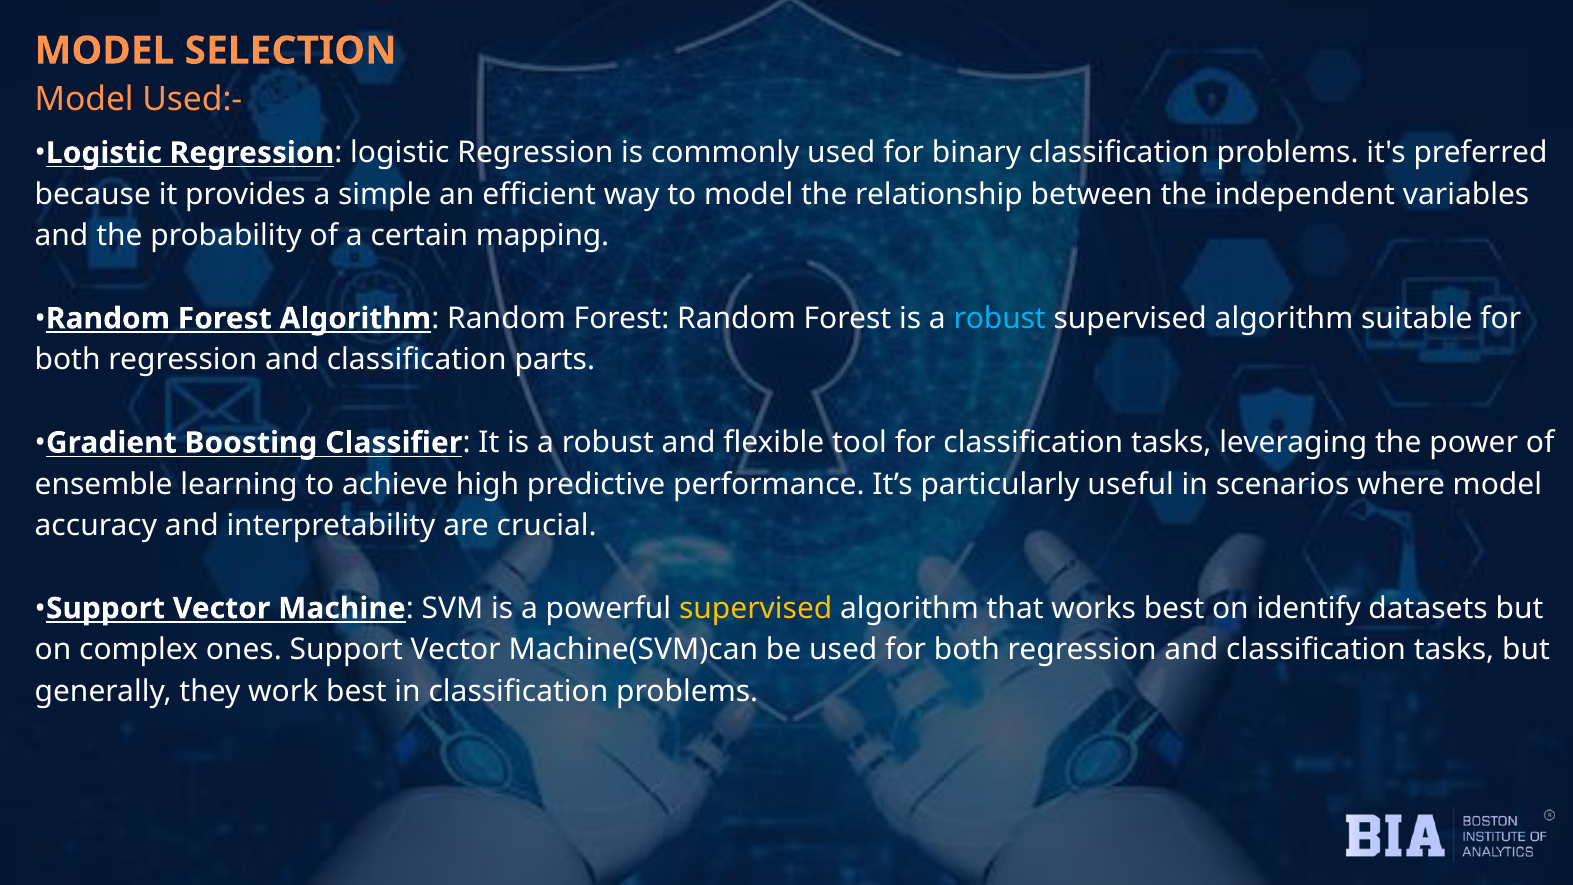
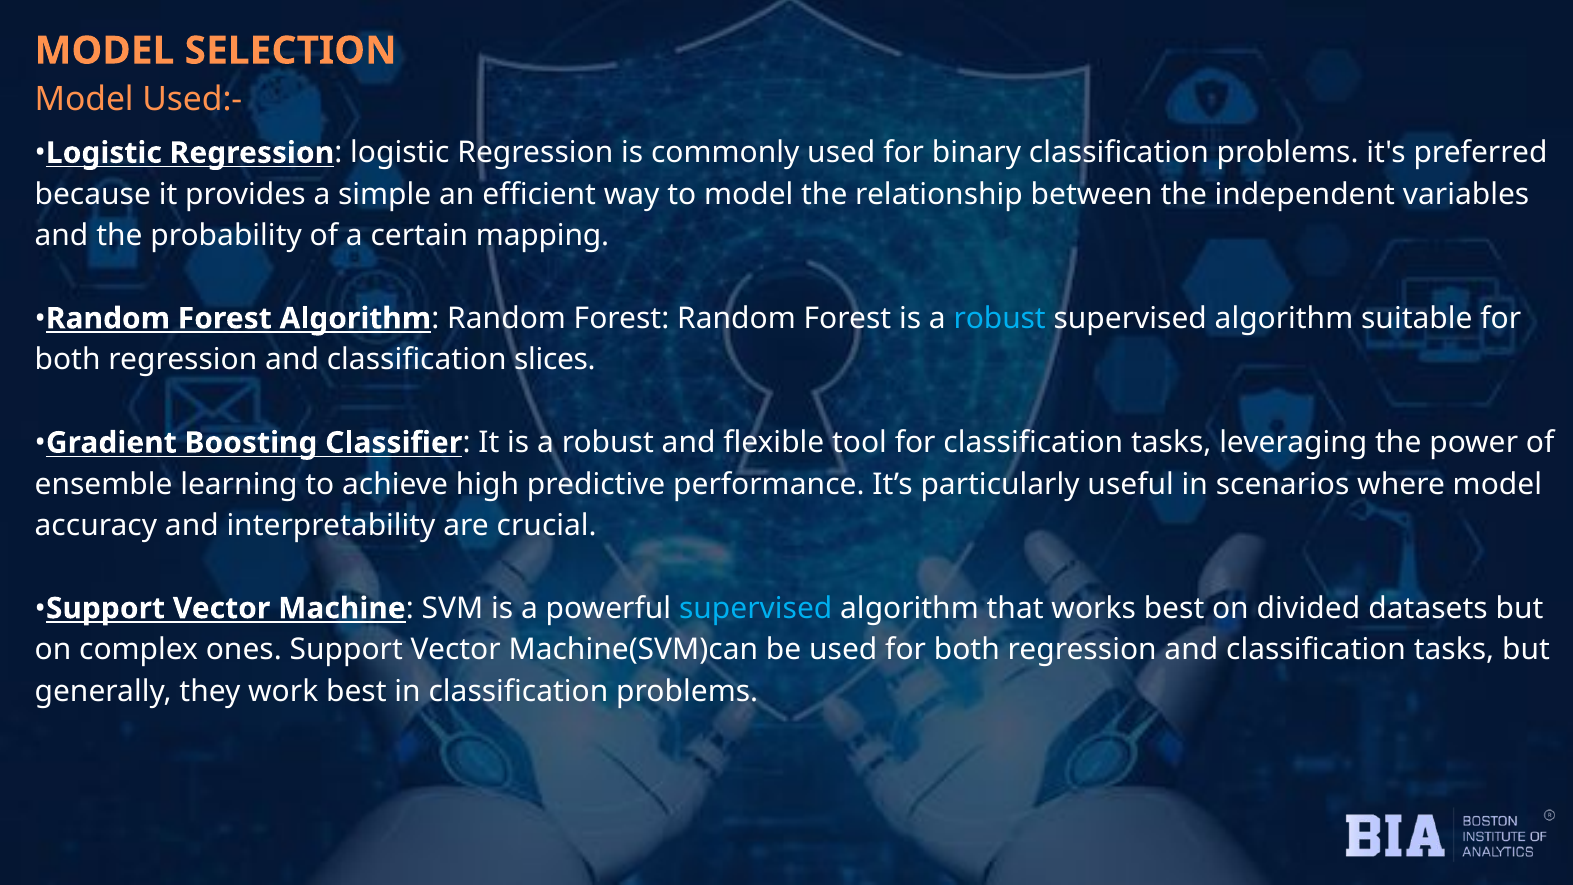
parts: parts -> slices (555, 360)
supervised colour: yellow -> light blue (756, 608)
identify: identify -> divided (1308, 608)
